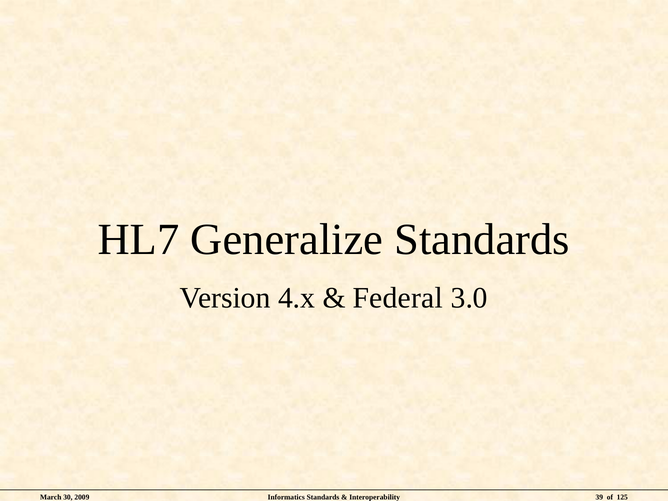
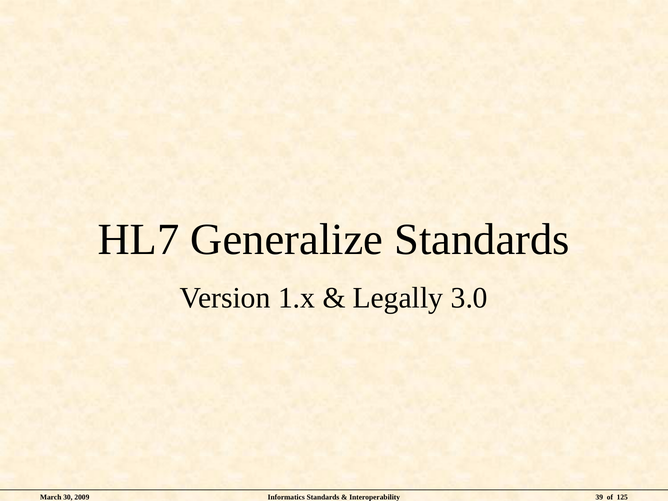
4.x: 4.x -> 1.x (297, 298)
Federal: Federal -> Legally (398, 298)
